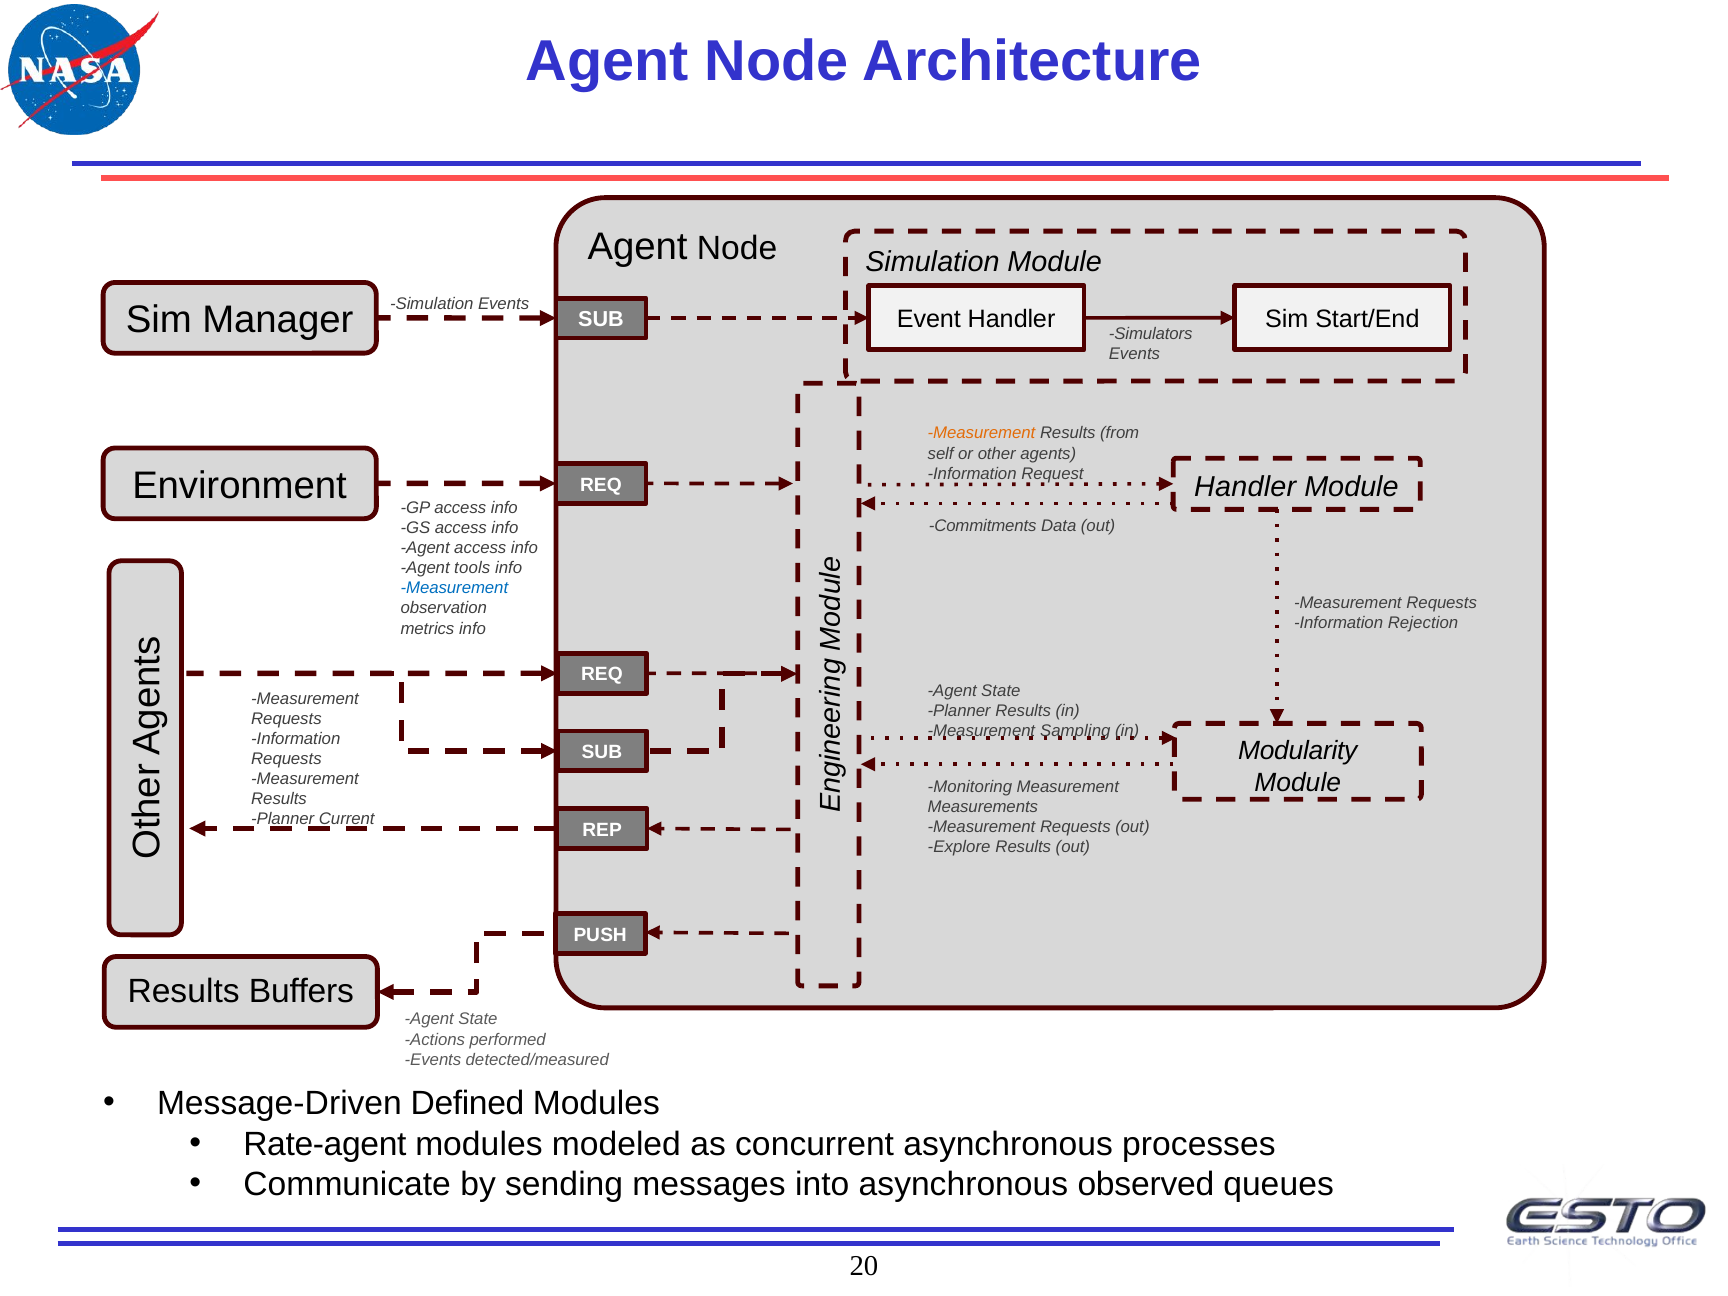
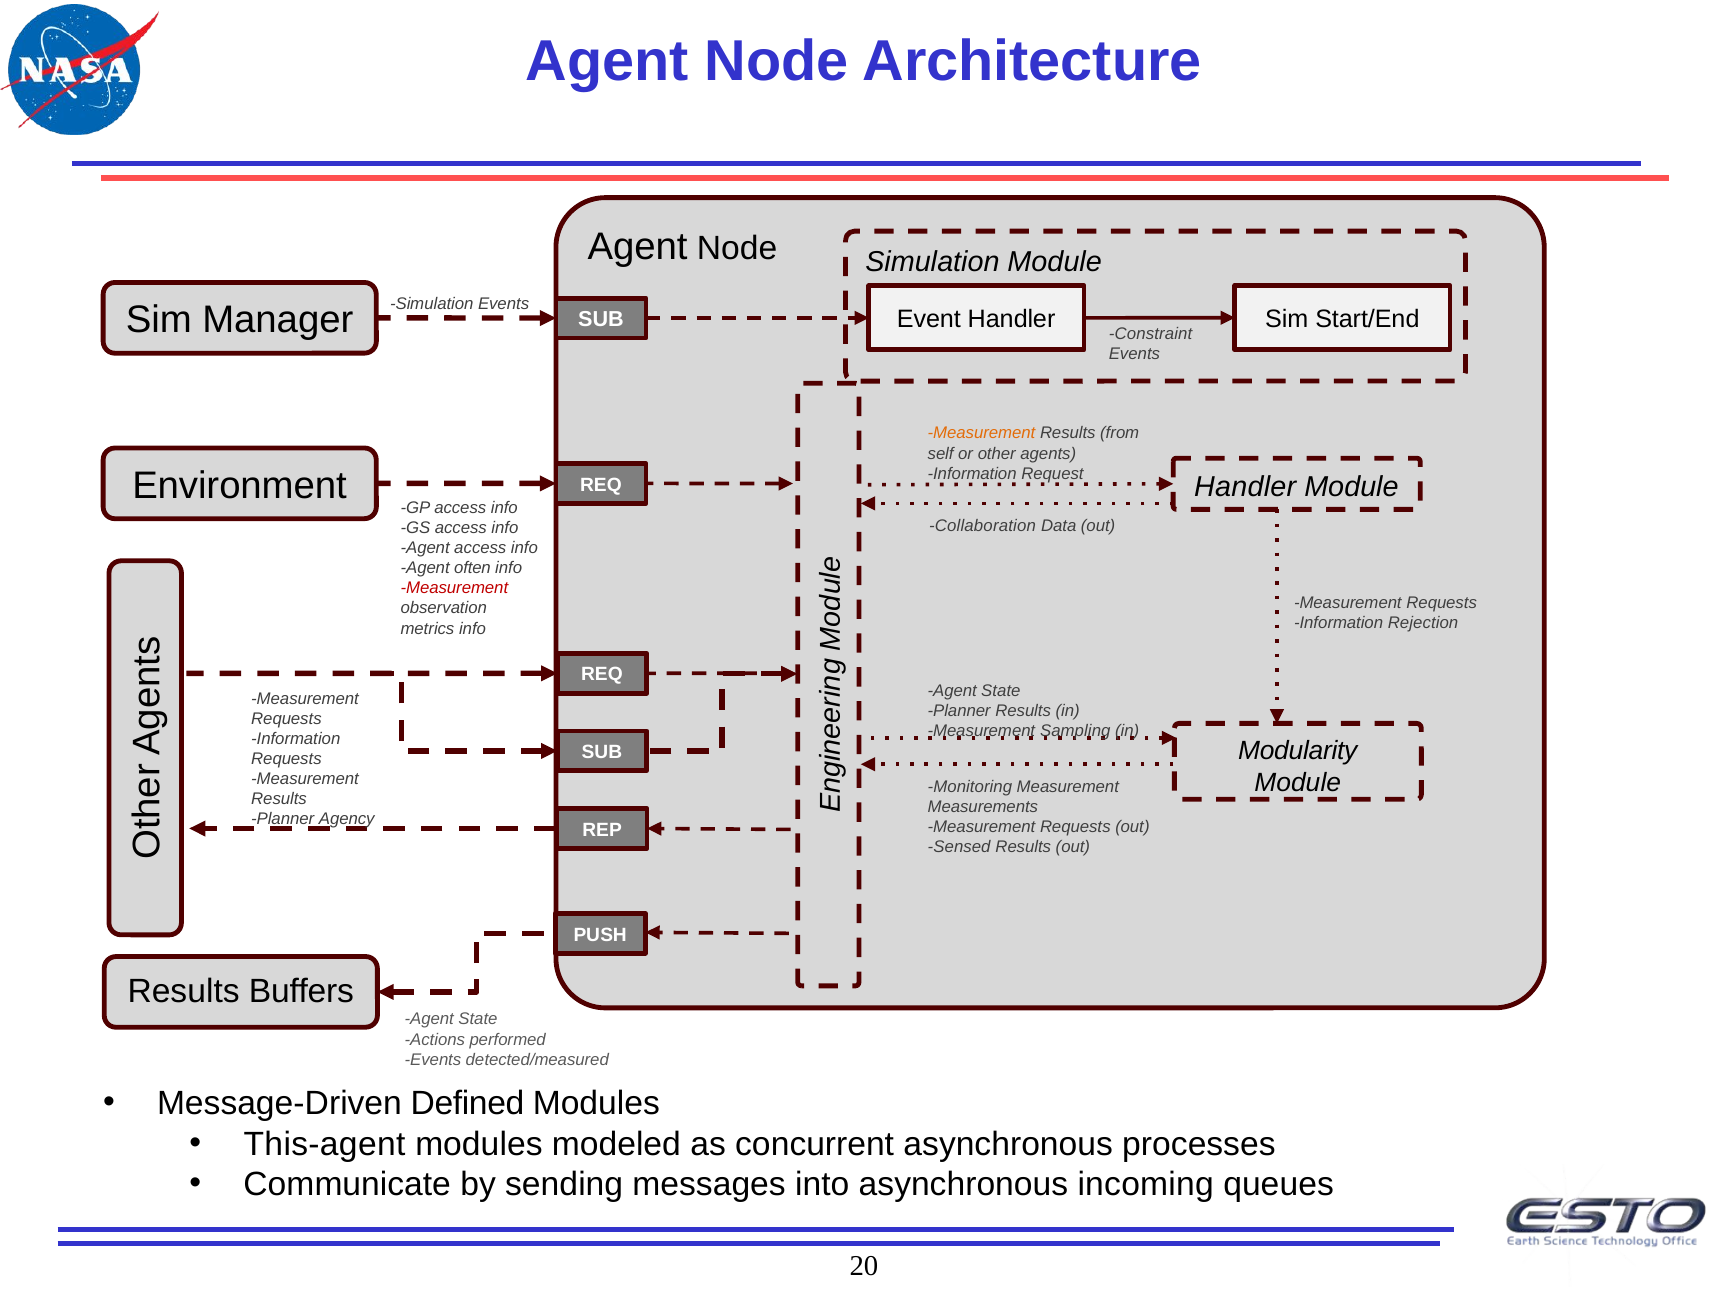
Simulators: Simulators -> Constraint (1151, 334)
Commitments: Commitments -> Collaboration (982, 526)
tools: tools -> often (472, 568)
Measurement colour: blue -> red (454, 588)
Current: Current -> Agency (347, 819)
Explore: Explore -> Sensed (959, 847)
Rate-agent: Rate-agent -> This-agent (325, 1144)
observed: observed -> incoming (1146, 1184)
